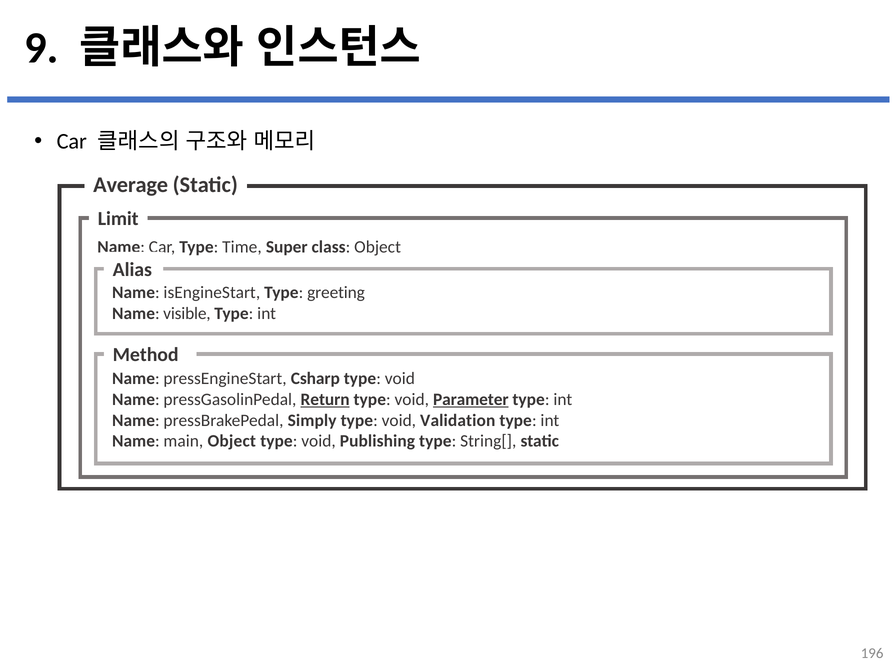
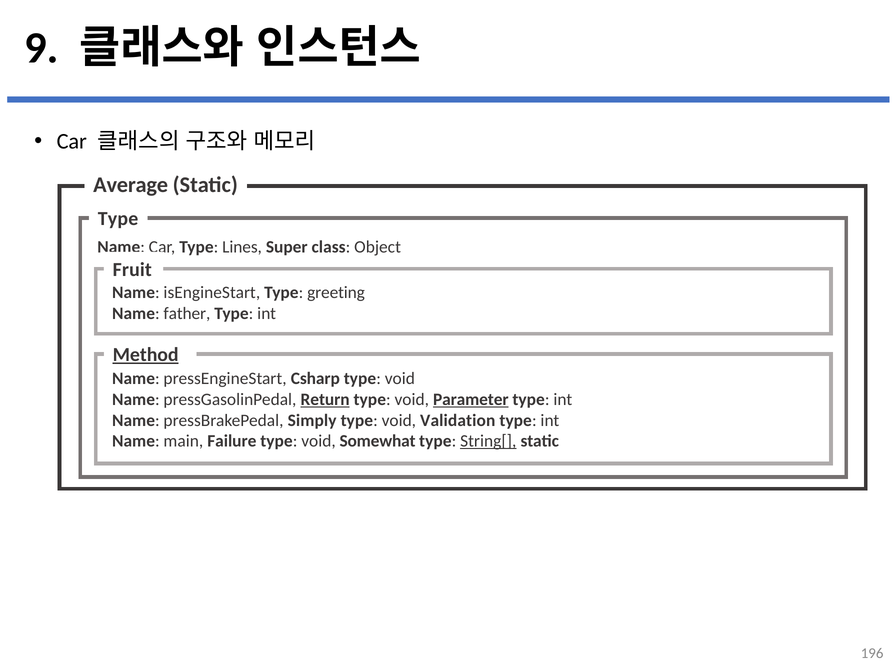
Limit: Limit -> Type (118, 219)
Time: Time -> Lines (242, 247)
Alias: Alias -> Fruit (132, 269)
visible: visible -> father (187, 313)
Method underline: none -> present (146, 354)
main Object: Object -> Failure (232, 441)
Publishing: Publishing -> Somewhat (378, 441)
String[ underline: none -> present (488, 441)
